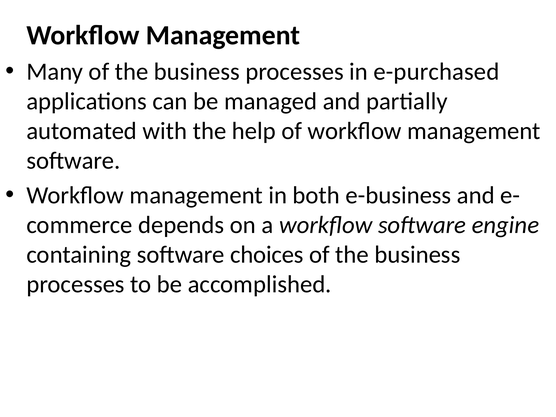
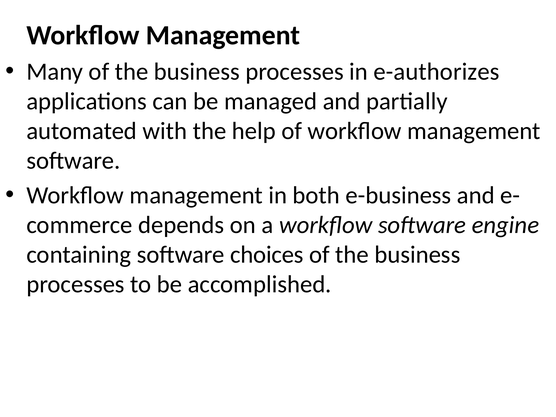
e-purchased: e-purchased -> e-authorizes (436, 72)
